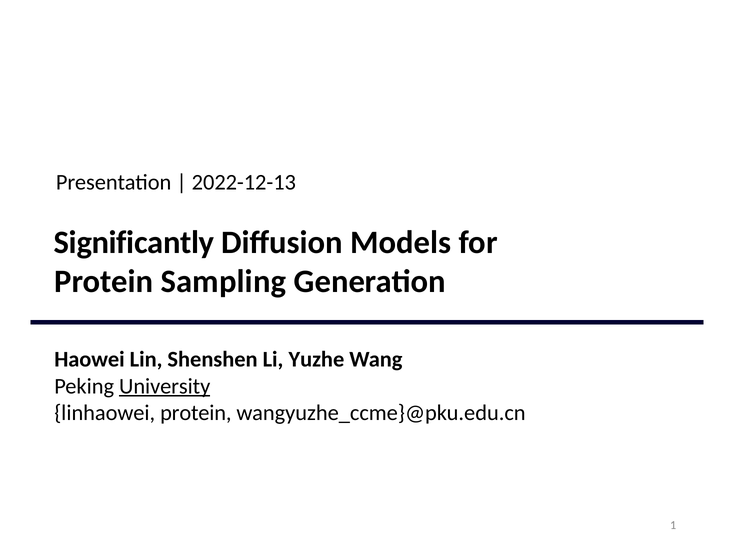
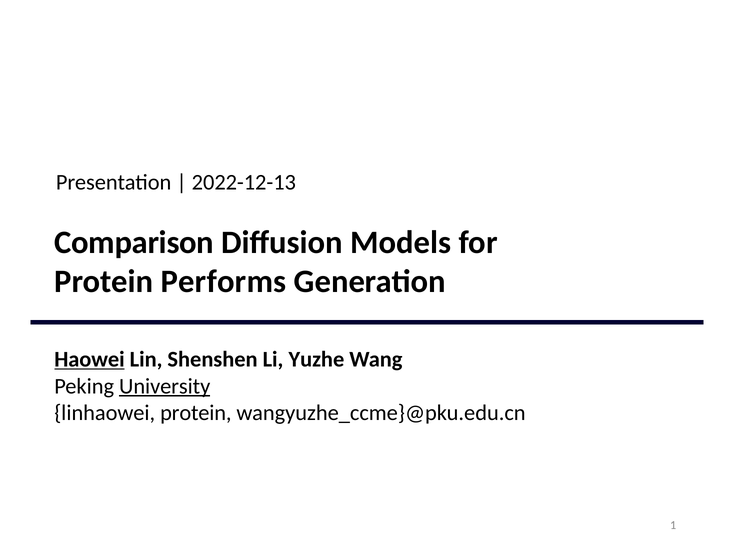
Significantly: Significantly -> Comparison (134, 243)
Sampling: Sampling -> Performs (223, 282)
Haowei underline: none -> present (89, 360)
